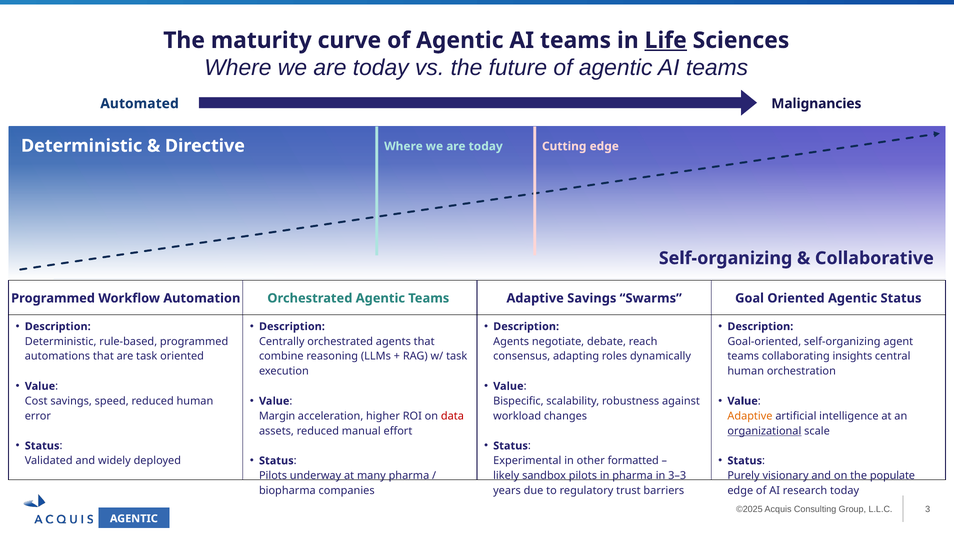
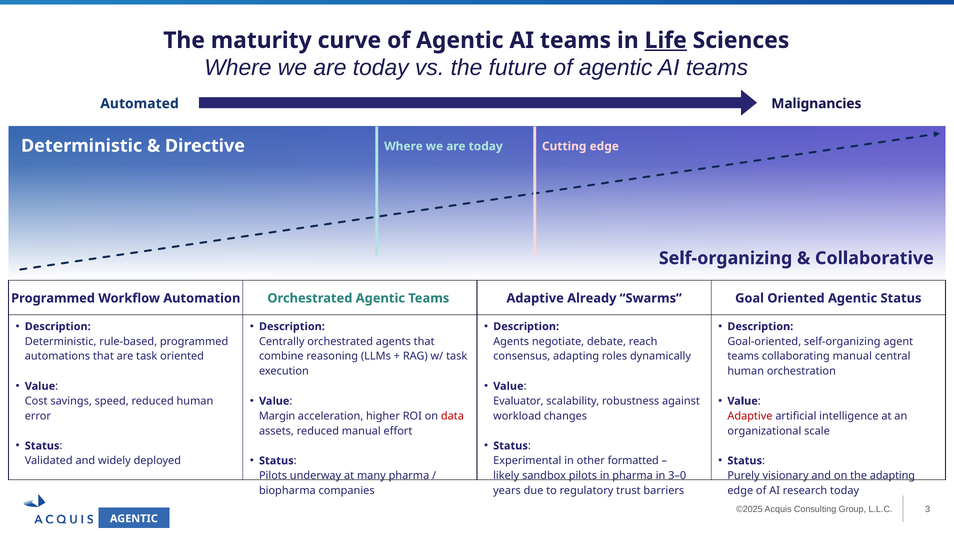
Adaptive Savings: Savings -> Already (592, 298)
collaborating insights: insights -> manual (852, 356)
Bispecific: Bispecific -> Evaluator (518, 401)
Adaptive colour: orange -> red (750, 416)
organizational underline: present -> none (764, 431)
3–3: 3–3 -> 3–0 (677, 475)
the populate: populate -> adapting (892, 475)
